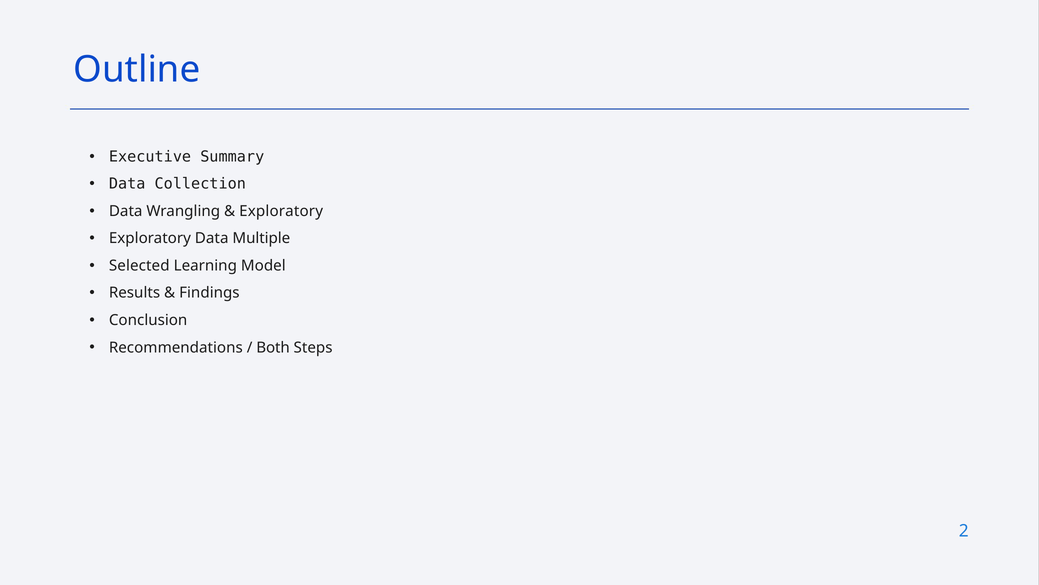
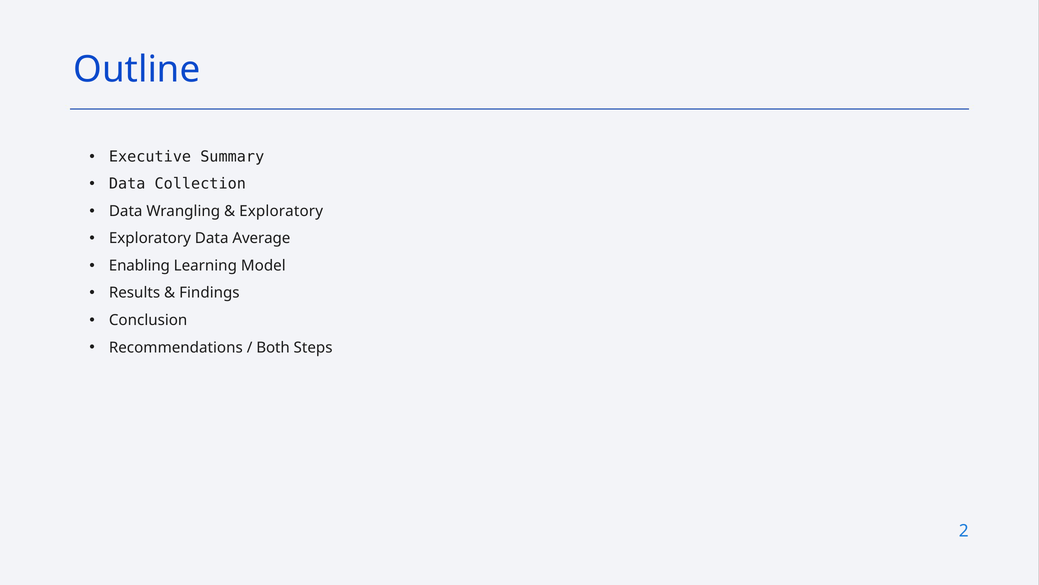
Multiple: Multiple -> Average (261, 238)
Selected: Selected -> Enabling (139, 265)
